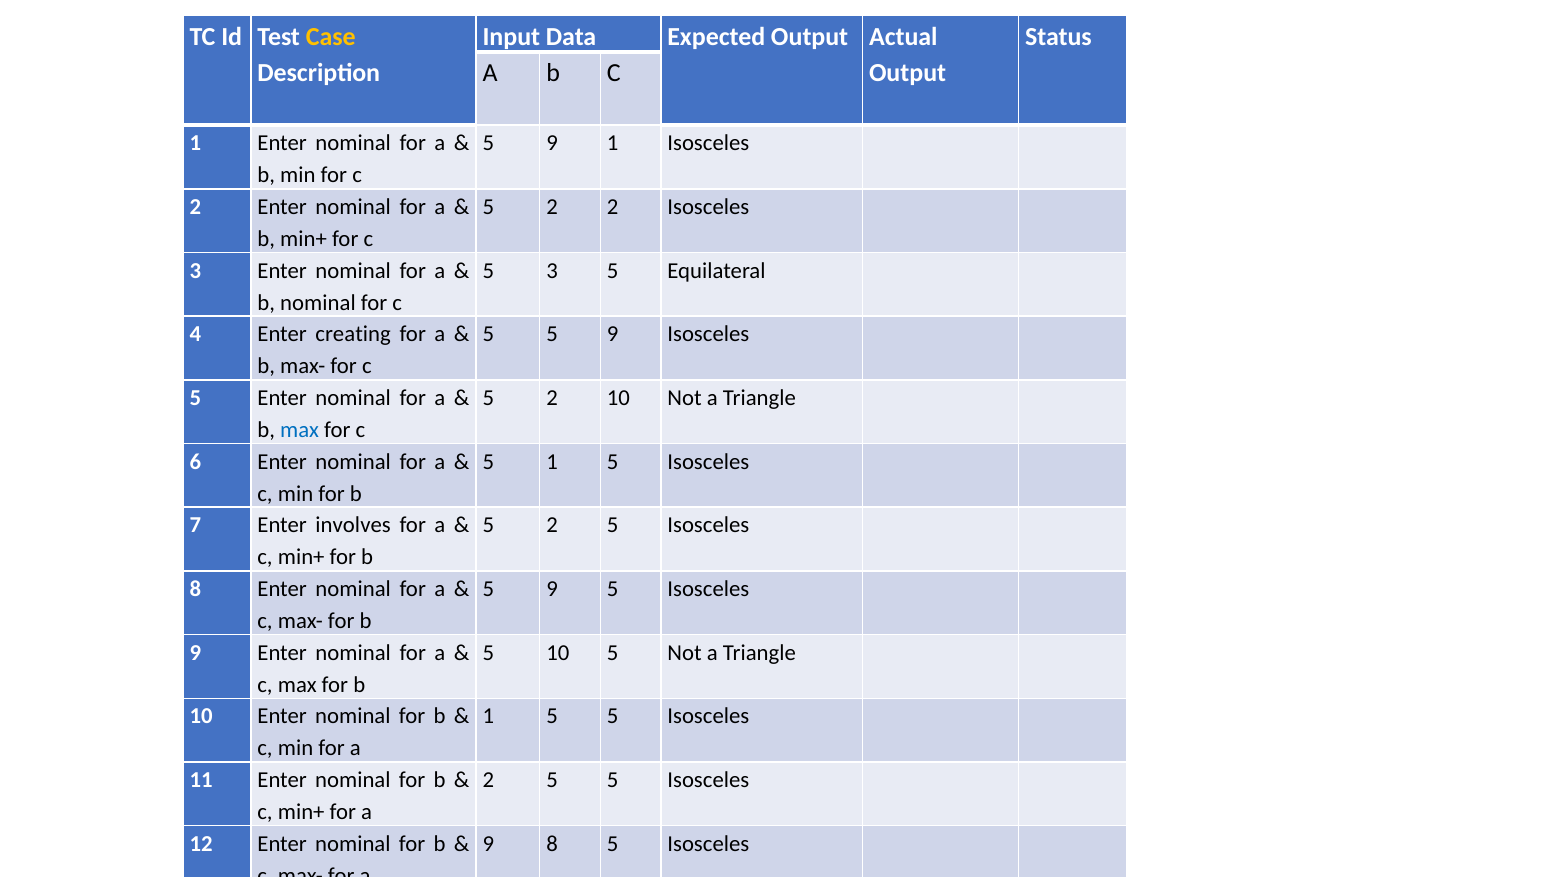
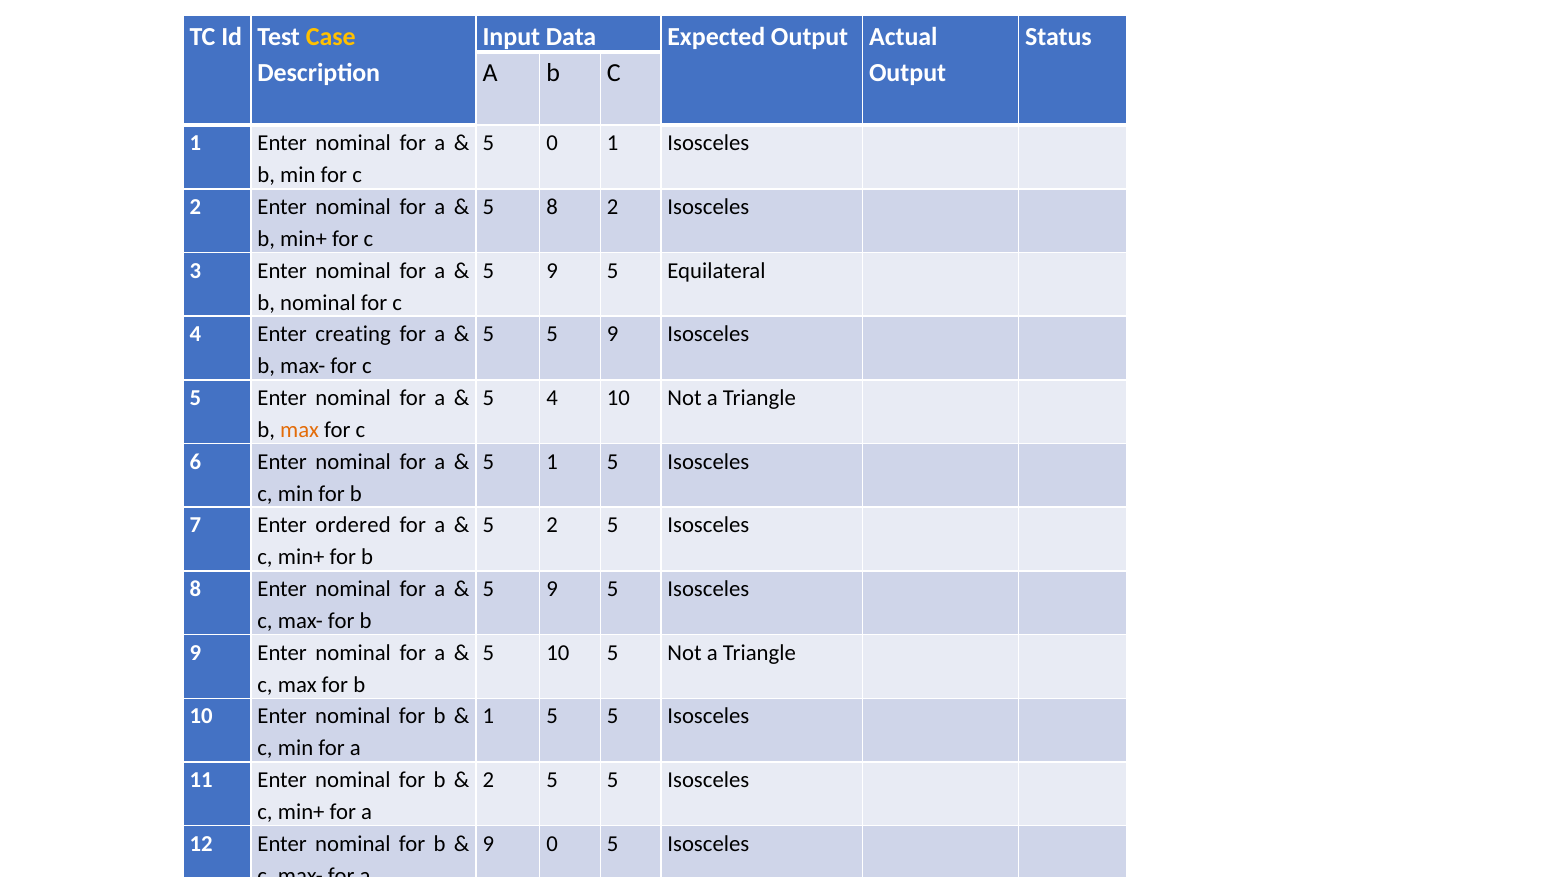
9: 9 -> 0 (552, 143)
2: 2 -> 8 (552, 207)
3: 3 -> 9 (552, 271)
2: 2 -> 4 (552, 398)
max colour: blue -> orange (300, 430)
involves: involves -> ordered (353, 525)
9 8: 8 -> 0 (552, 844)
